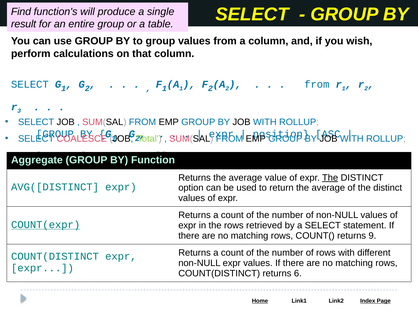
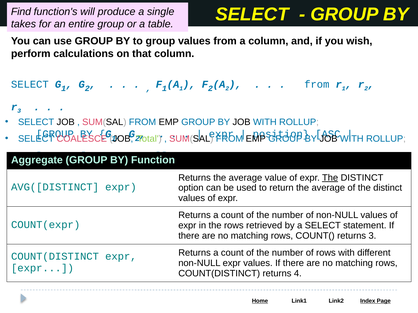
result: result -> takes (24, 24)
COUNT(expr underline: present -> none (46, 225)
returns 9: 9 -> 3 (372, 236)
6: 6 -> 4 (298, 274)
